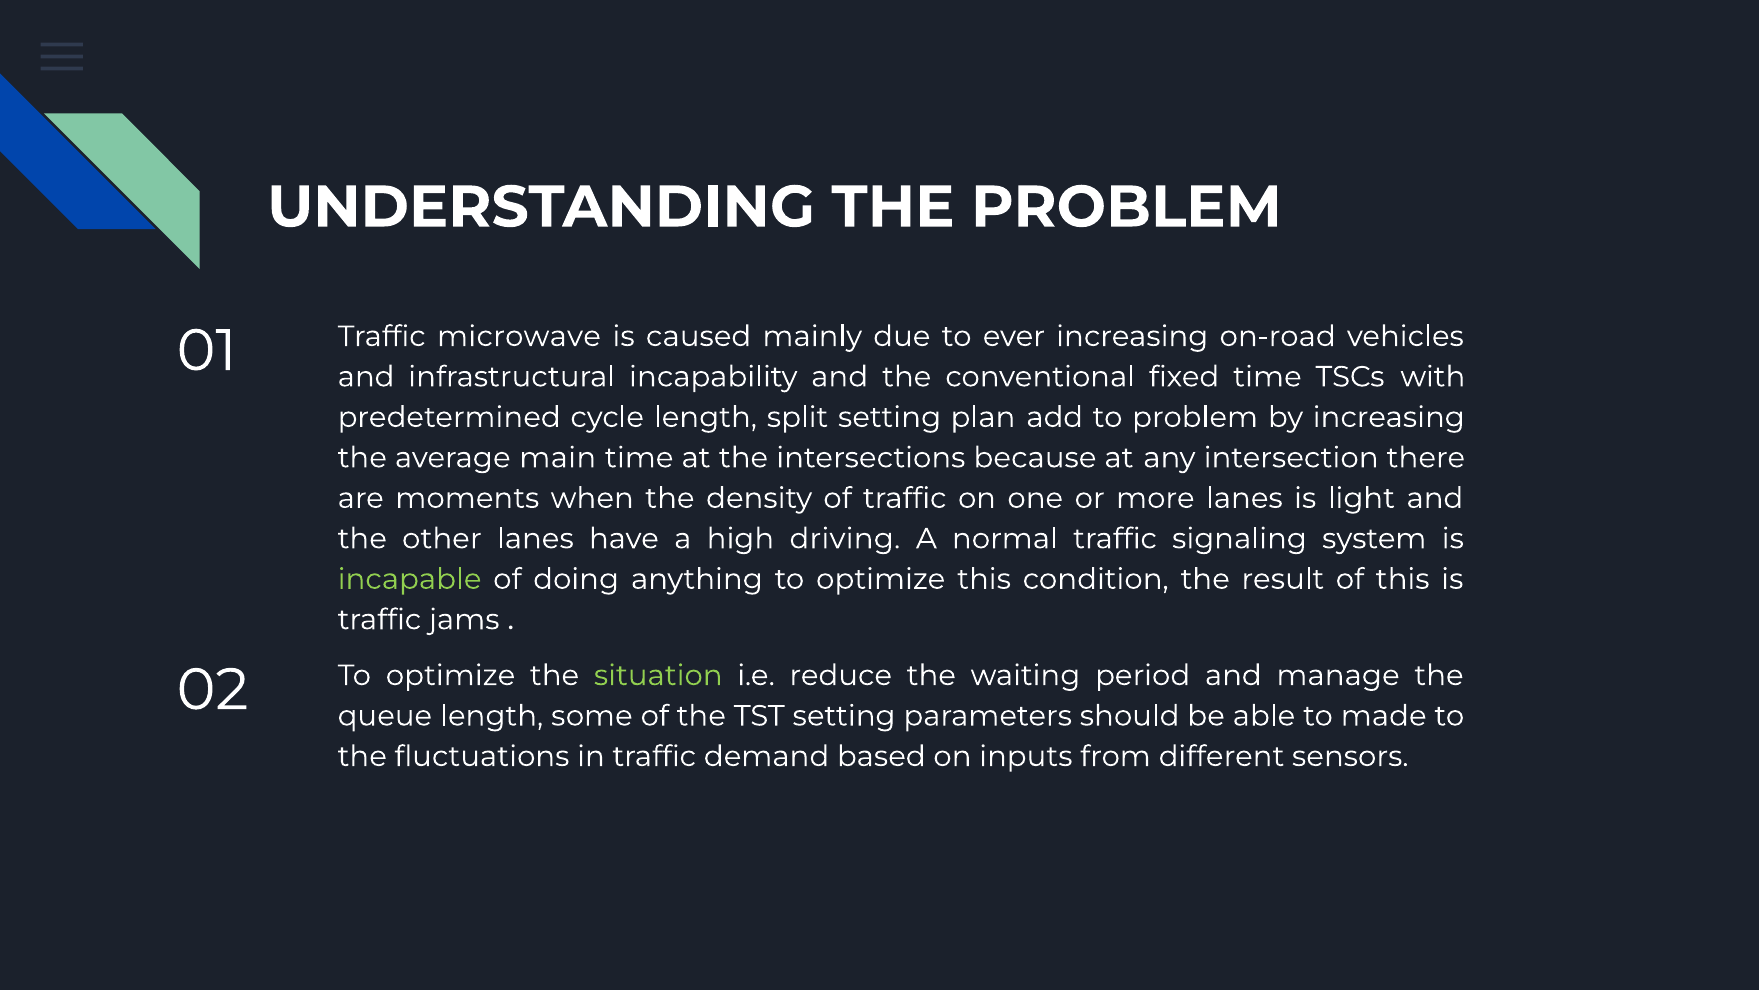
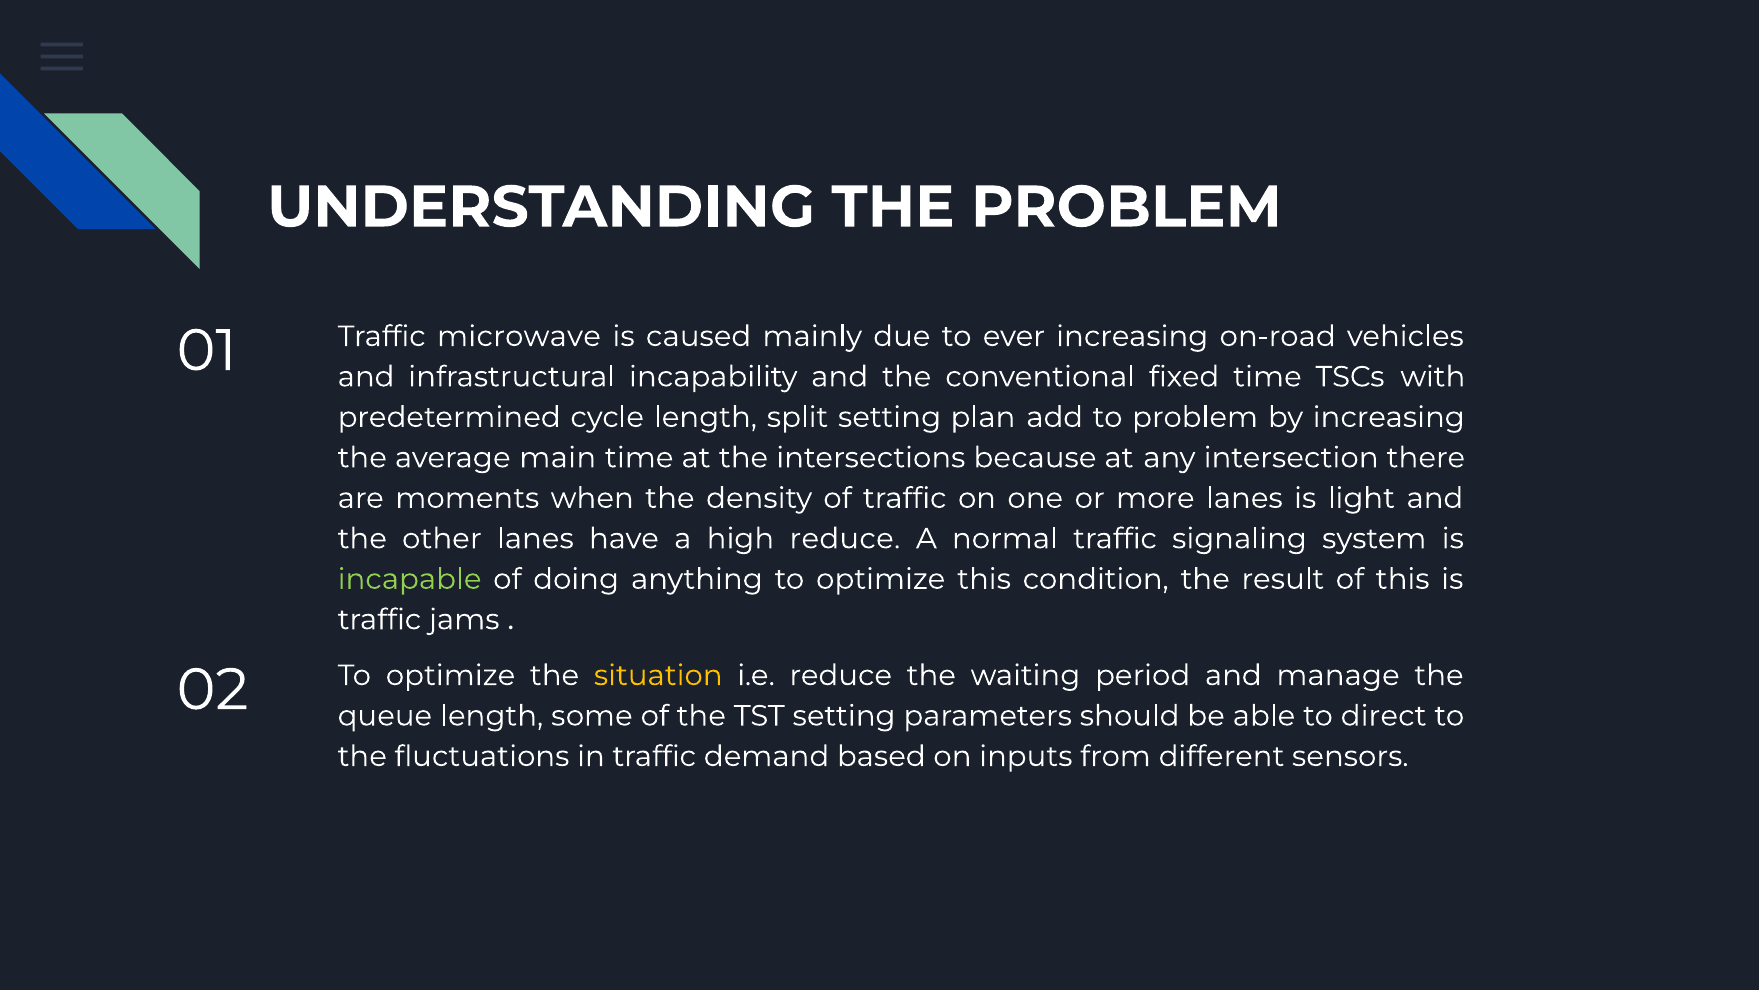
high driving: driving -> reduce (845, 538)
situation colour: light green -> yellow (658, 675)
made: made -> direct (1384, 716)
